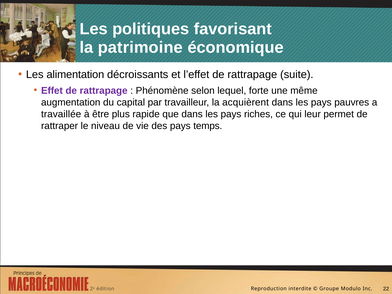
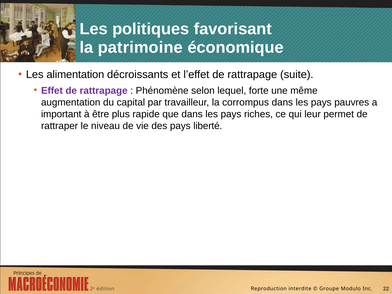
acquièrent: acquièrent -> corrompus (246, 102)
travaillée: travaillée -> important (61, 114)
temps: temps -> liberté (208, 126)
